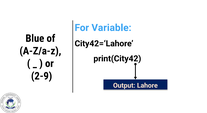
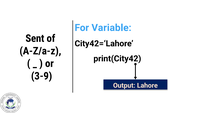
Blue: Blue -> Sent (35, 38)
2-9: 2-9 -> 3-9 (42, 76)
